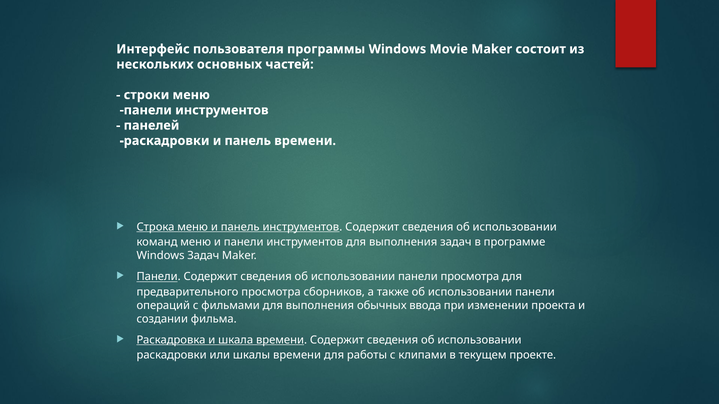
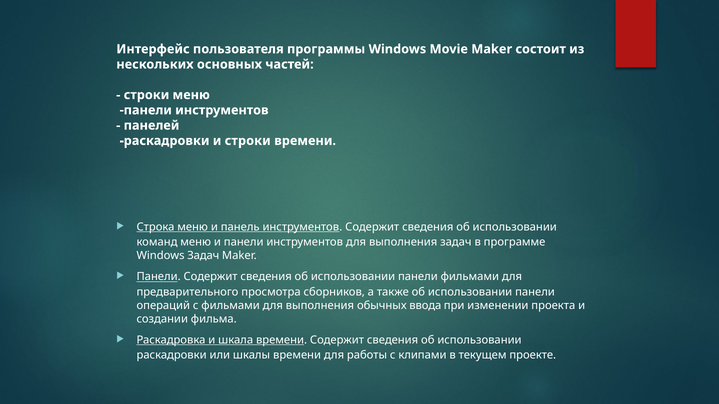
раскадровки и панель: панель -> строки (248, 141)
панели просмотра: просмотра -> фильмами (470, 277)
